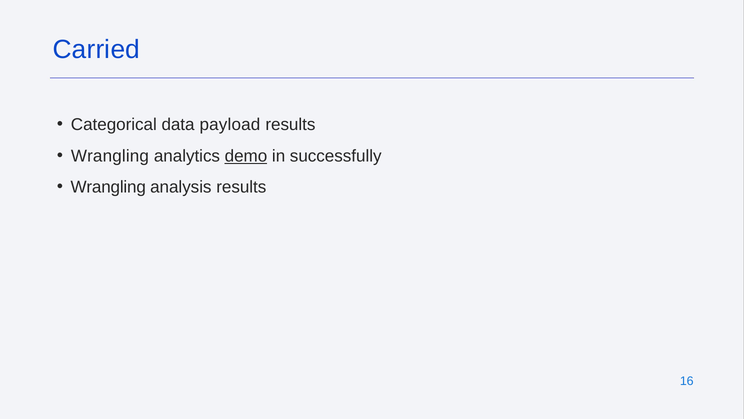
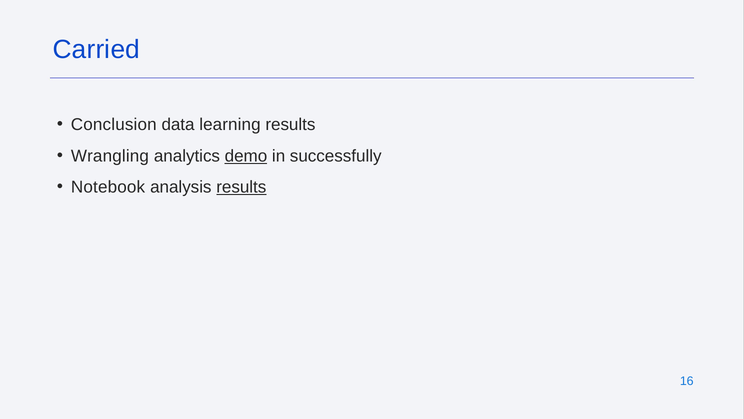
Categorical: Categorical -> Conclusion (114, 124)
payload: payload -> learning (230, 124)
Wrangling: Wrangling -> Notebook (108, 187)
results underline: none -> present (241, 187)
